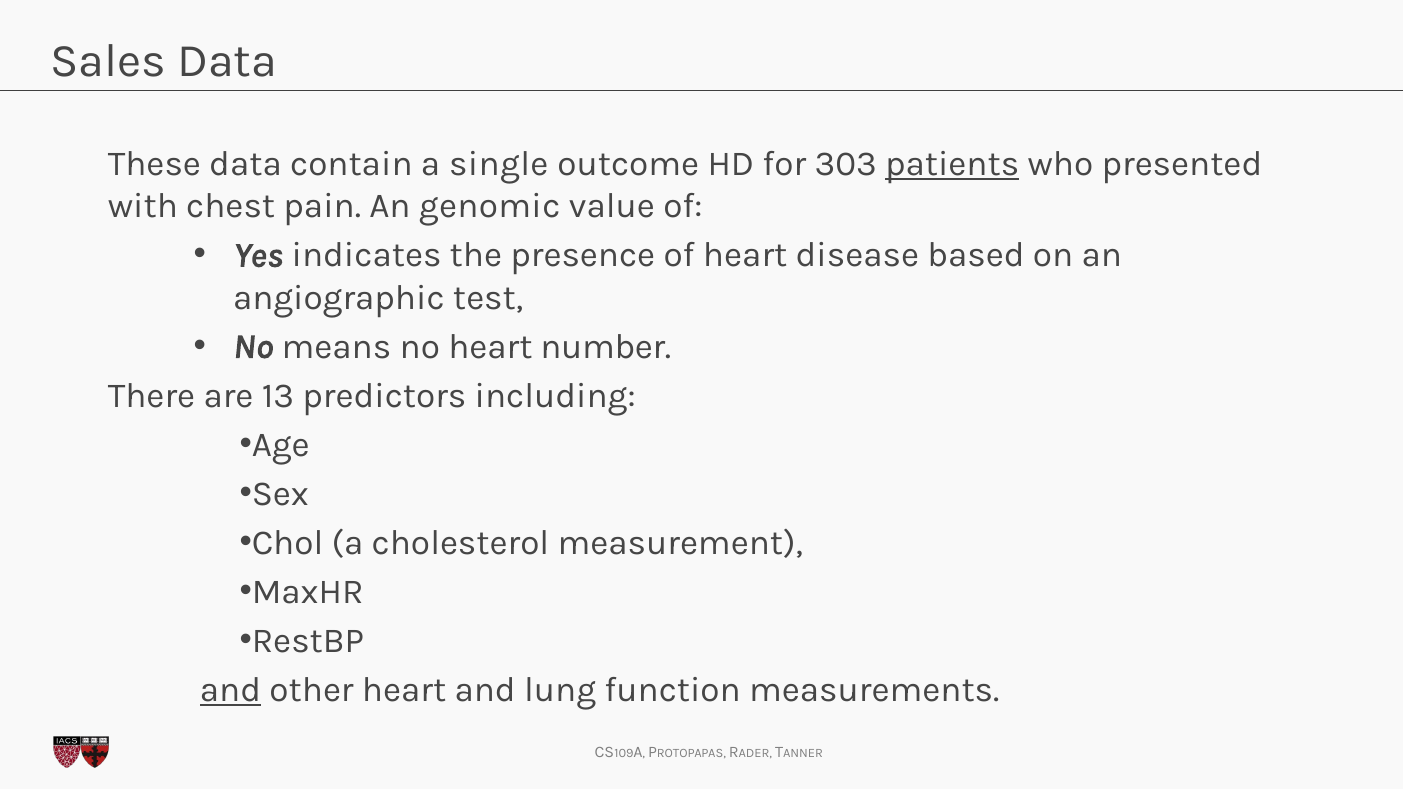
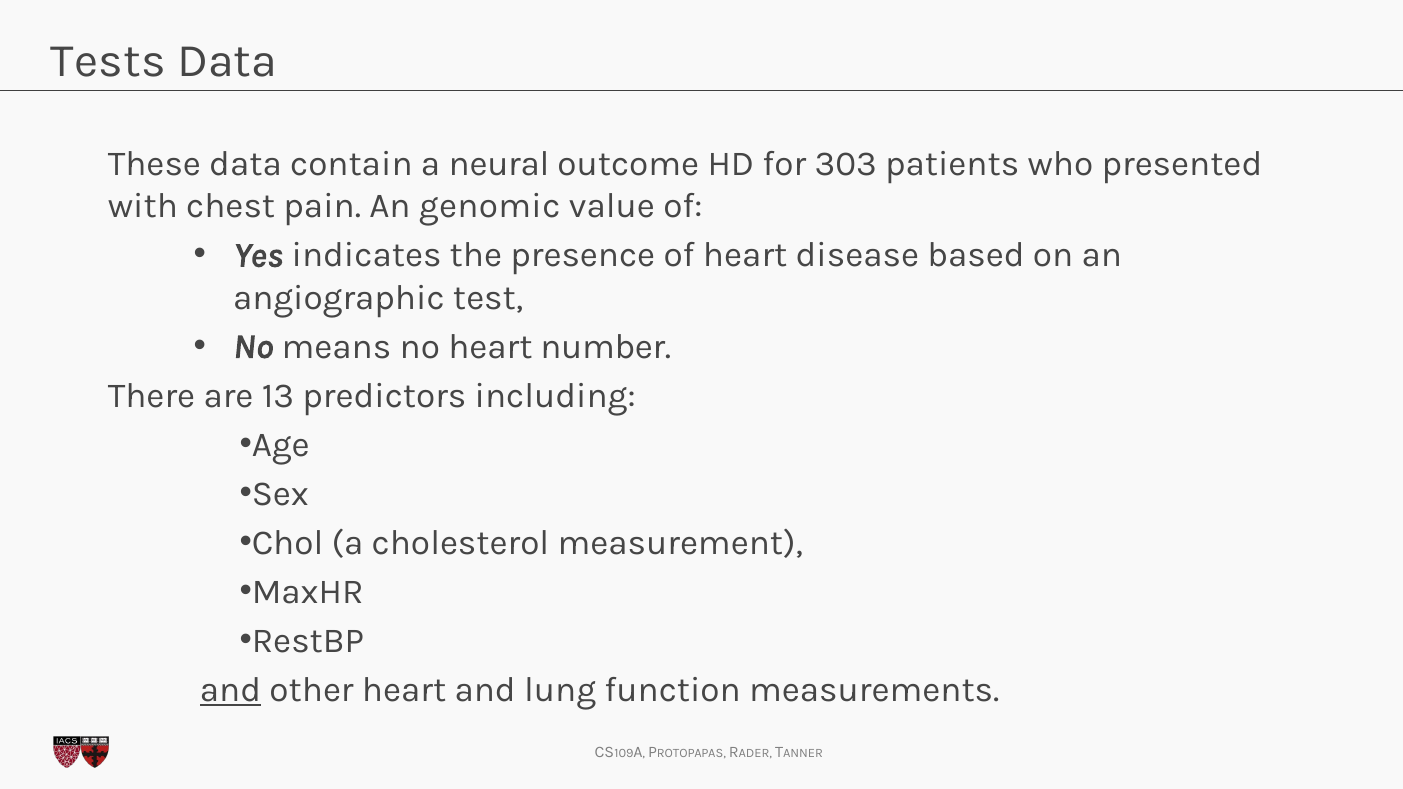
Sales: Sales -> Tests (108, 61)
single: single -> neural (499, 164)
patients underline: present -> none (952, 164)
